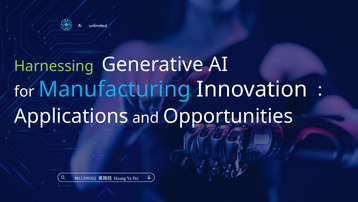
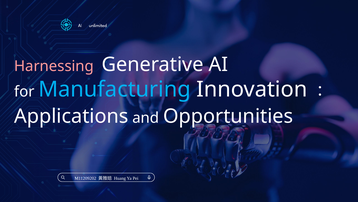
Harnessing colour: light green -> pink (54, 66)
